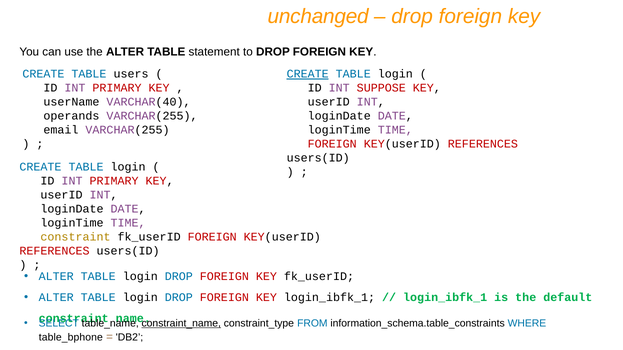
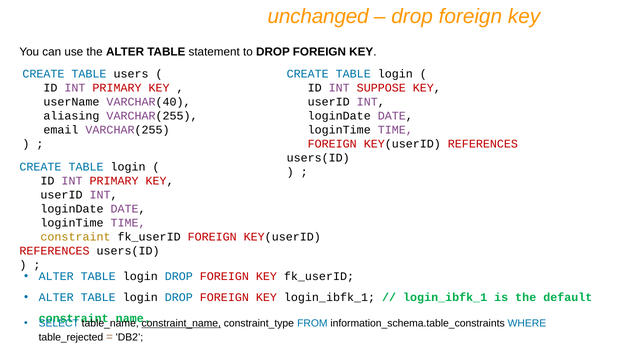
CREATE underline: present -> none (308, 74)
operands: operands -> aliasing (71, 116)
table_bphone: table_bphone -> table_rejected (71, 338)
